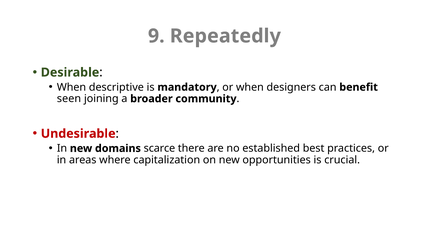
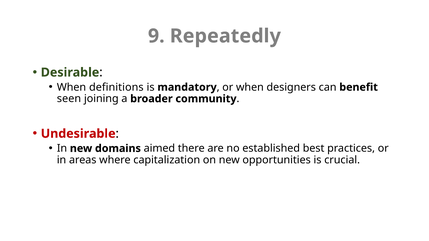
descriptive: descriptive -> definitions (116, 87)
scarce: scarce -> aimed (159, 149)
